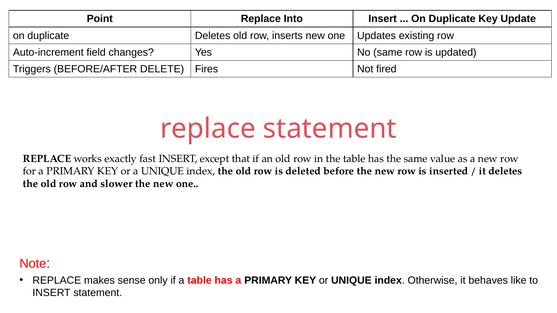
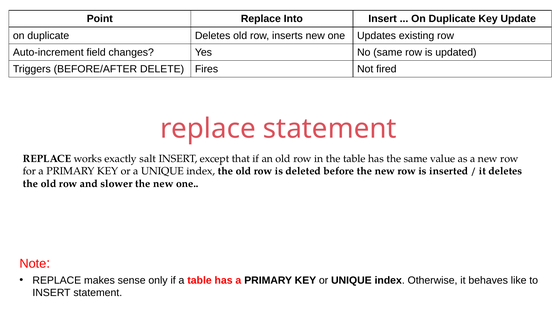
fast: fast -> salt (148, 159)
